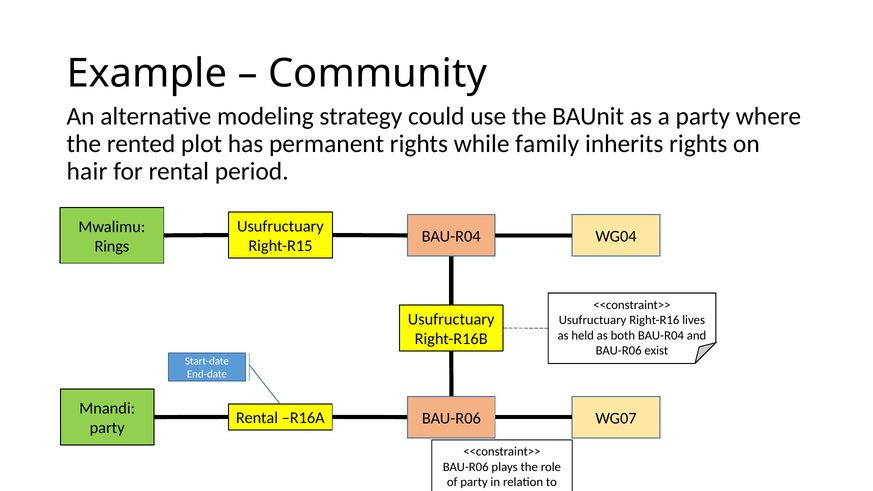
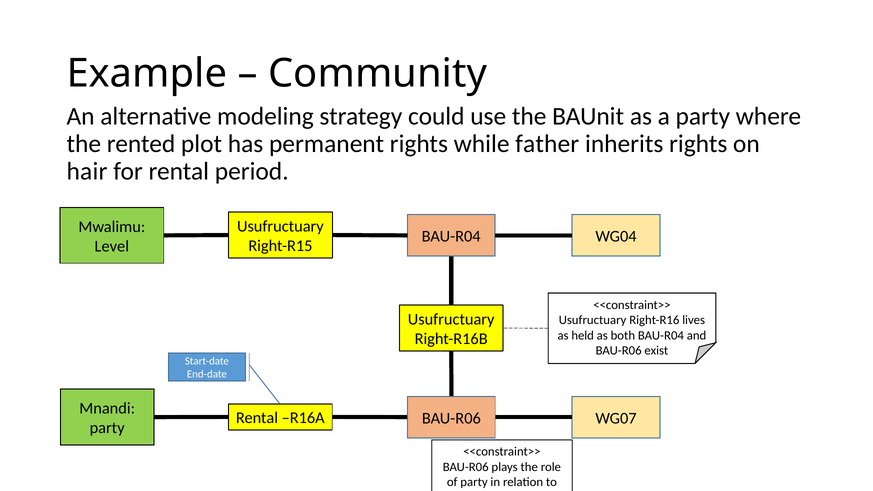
family: family -> father (547, 144)
Rings: Rings -> Level (112, 246)
